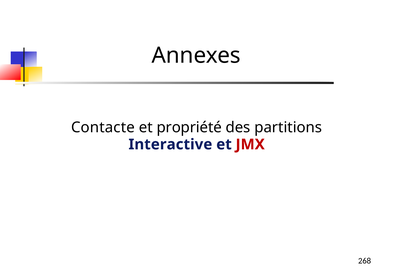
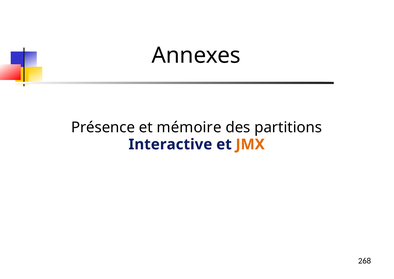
Contacte: Contacte -> Présence (103, 127)
propriété: propriété -> mémoire (189, 127)
JMX colour: red -> orange (250, 144)
